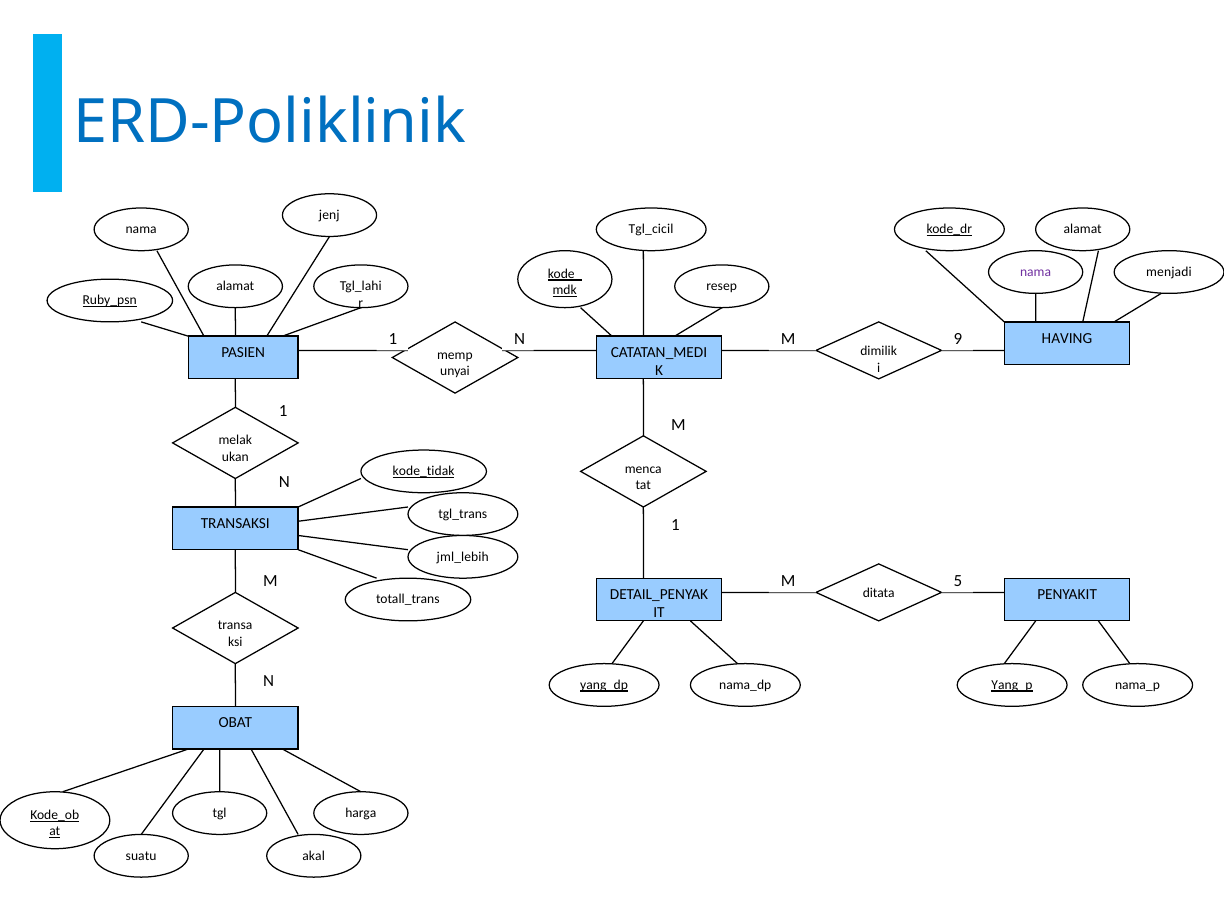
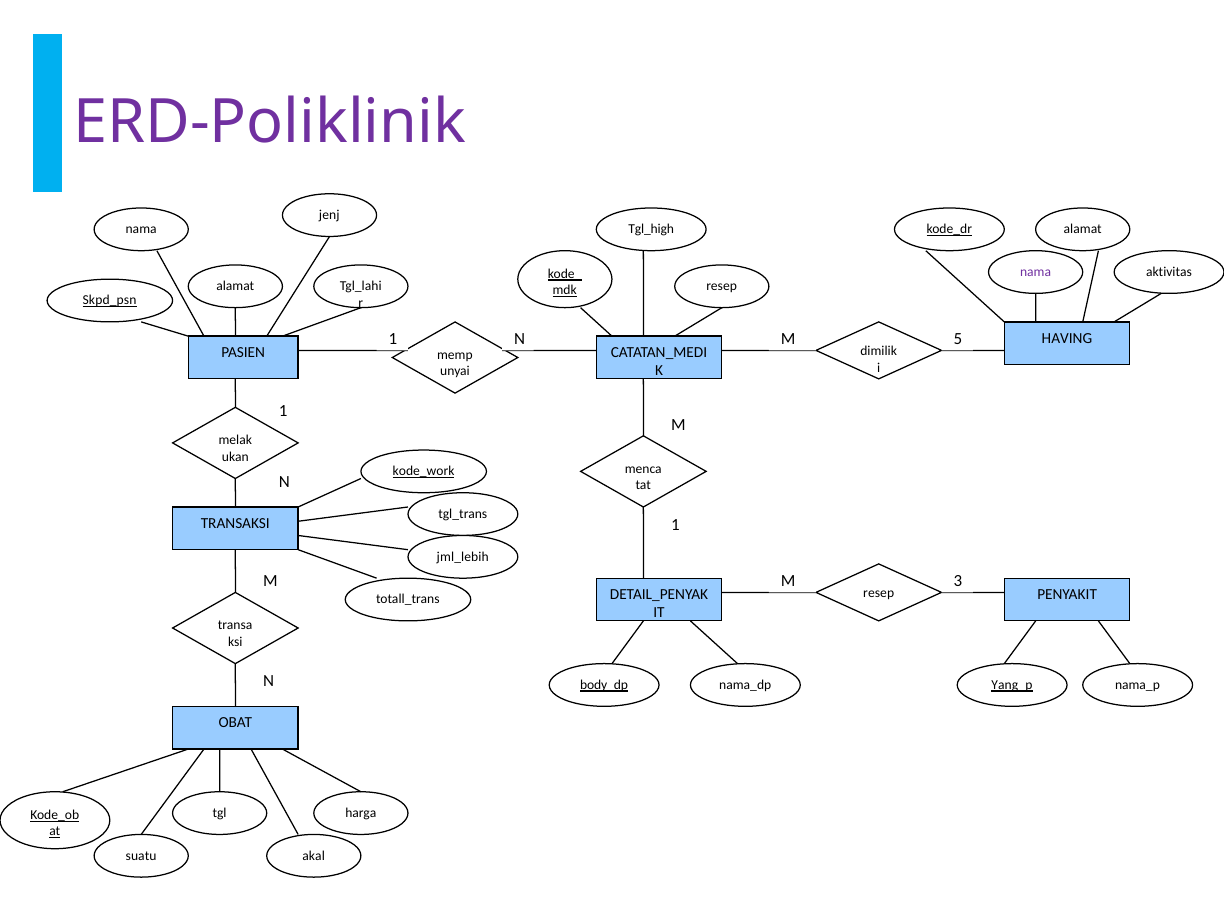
ERD-Poliklinik colour: blue -> purple (270, 122)
Tgl_cicil: Tgl_cicil -> Tgl_high (651, 229)
menjadi: menjadi -> aktivitas (1169, 272)
Ruby_psn: Ruby_psn -> Skpd_psn (110, 301)
9: 9 -> 5 (958, 339)
kode_tidak: kode_tidak -> kode_work (424, 471)
5: 5 -> 3 (958, 581)
ditata: ditata -> resep (879, 593)
yang_dp: yang_dp -> body_dp (604, 685)
